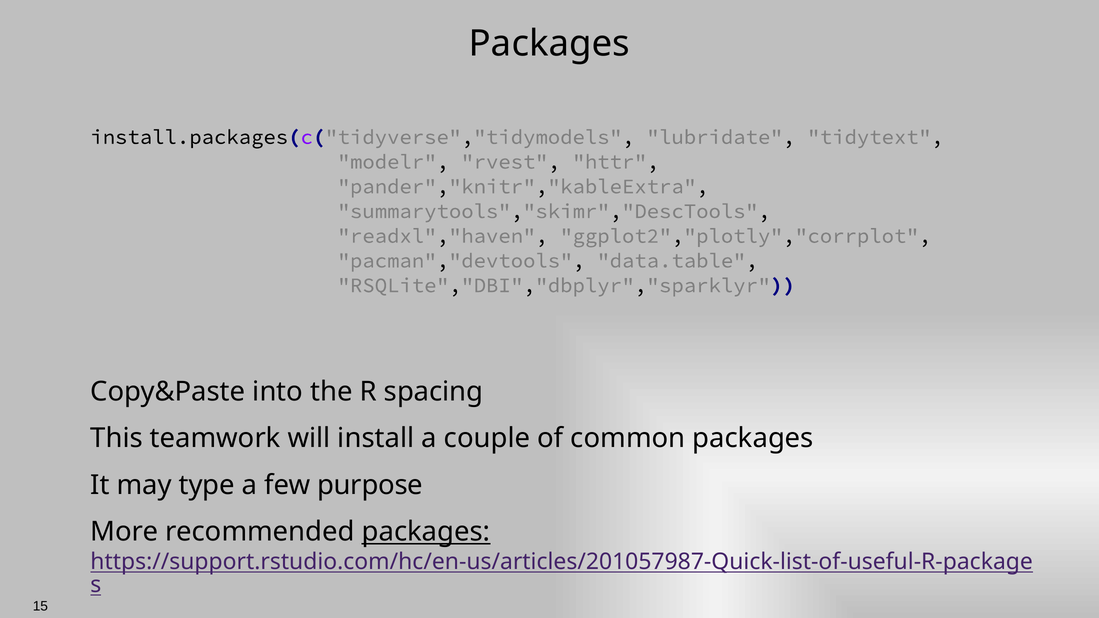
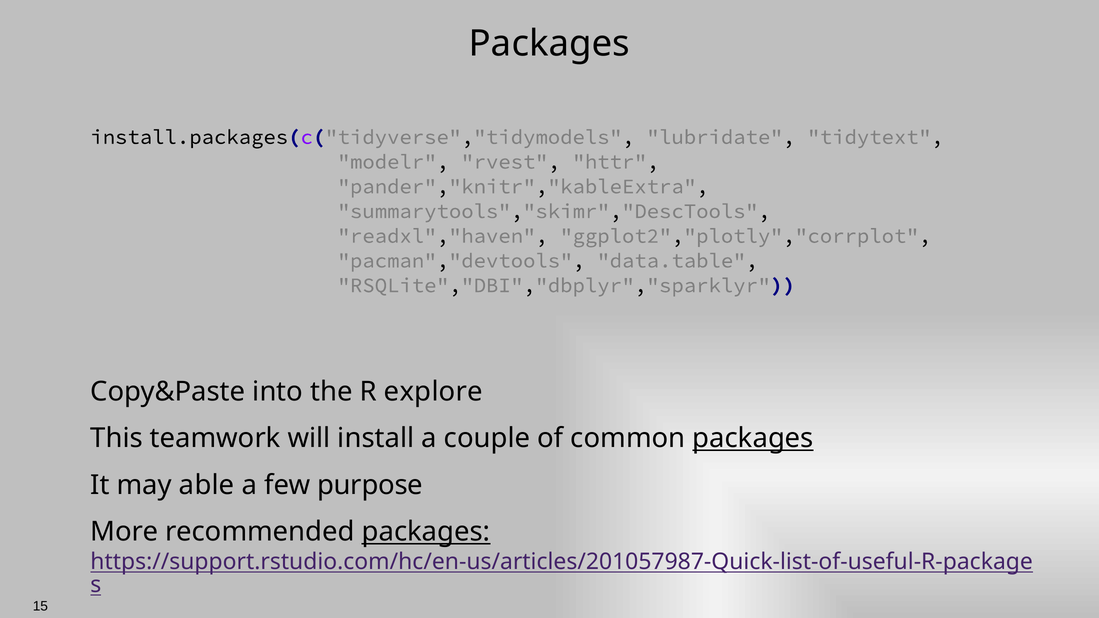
spacing: spacing -> explore (433, 392)
packages underline: none -> present (753, 439)
type: type -> able (207, 485)
